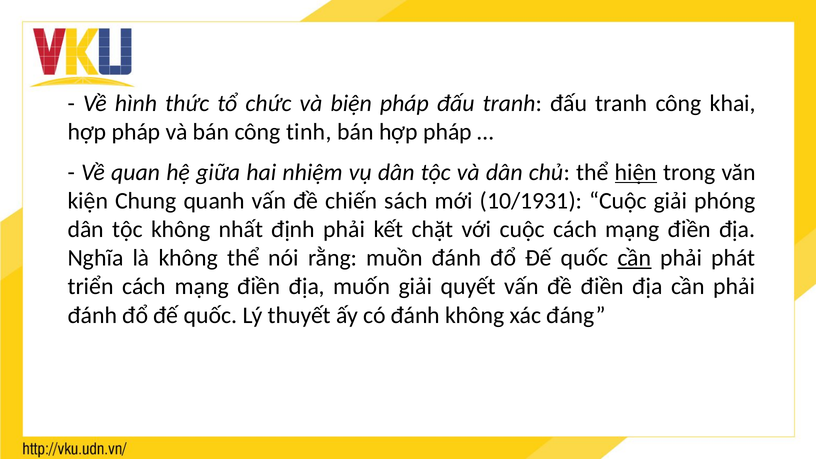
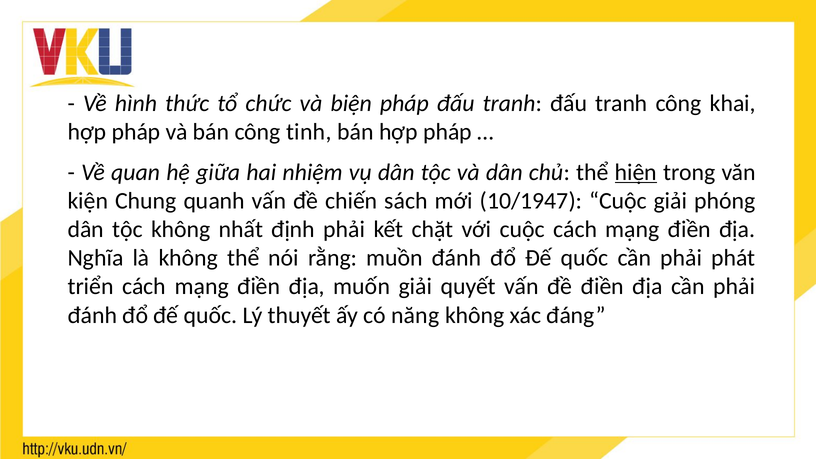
10/1931: 10/1931 -> 10/1947 (531, 201)
cần underline: present -> none (634, 258)
có đánh: đánh -> năng (415, 315)
